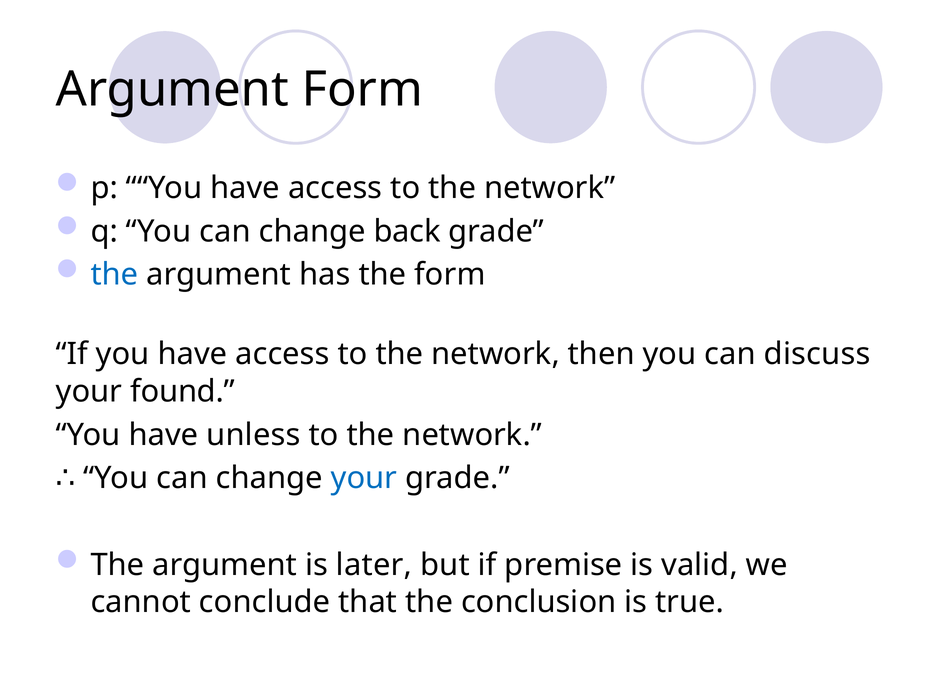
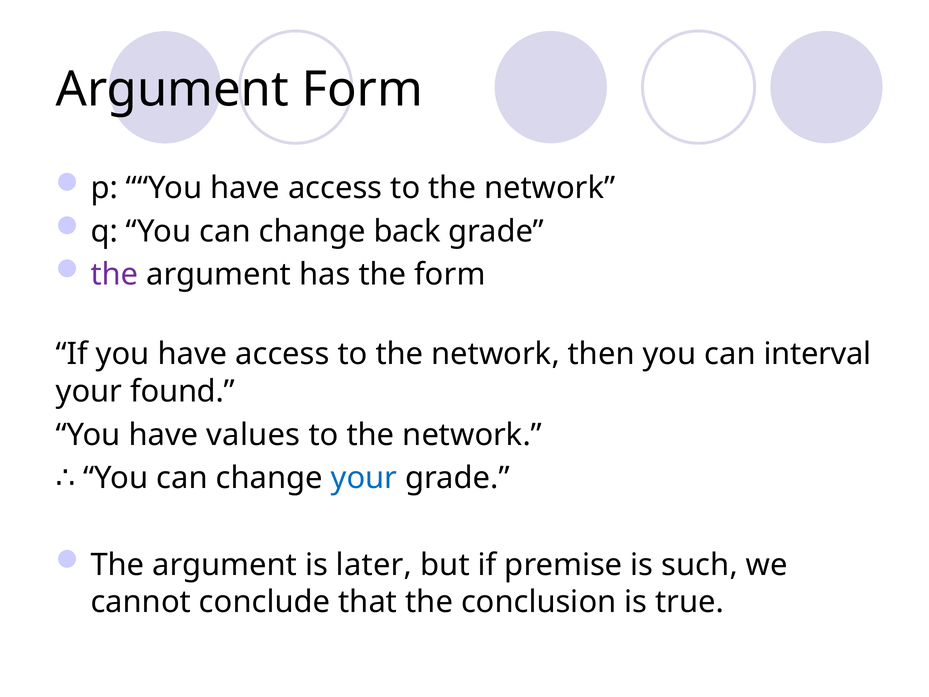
the colour: blue -> purple (114, 275)
discuss: discuss -> interval (818, 354)
unless: unless -> values (253, 435)
valid: valid -> such (700, 565)
